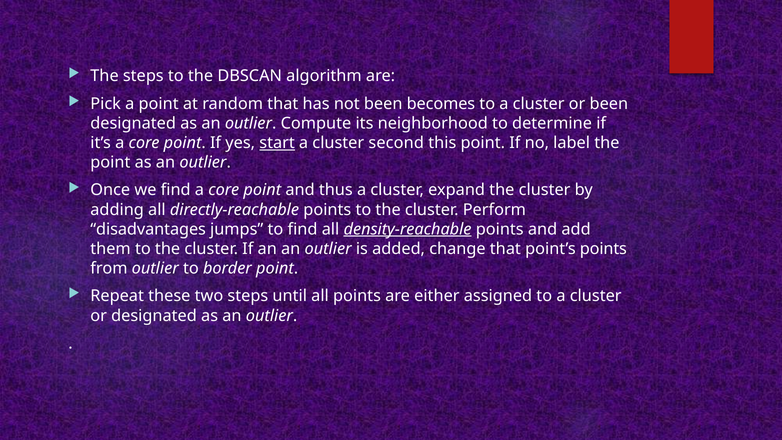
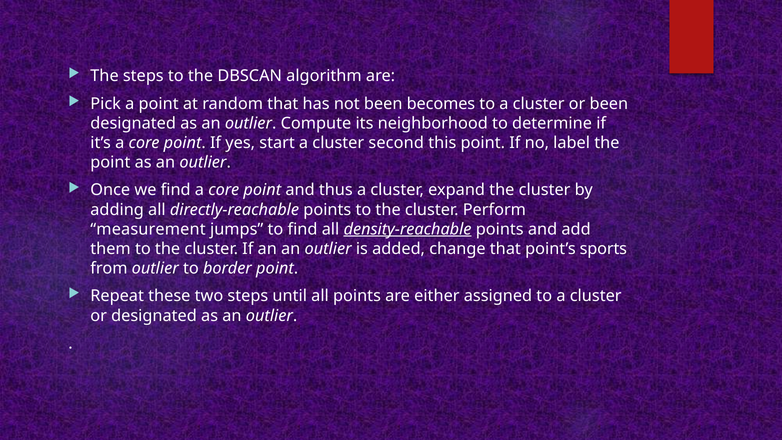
start underline: present -> none (277, 143)
disadvantages: disadvantages -> measurement (148, 229)
point’s points: points -> sports (603, 249)
